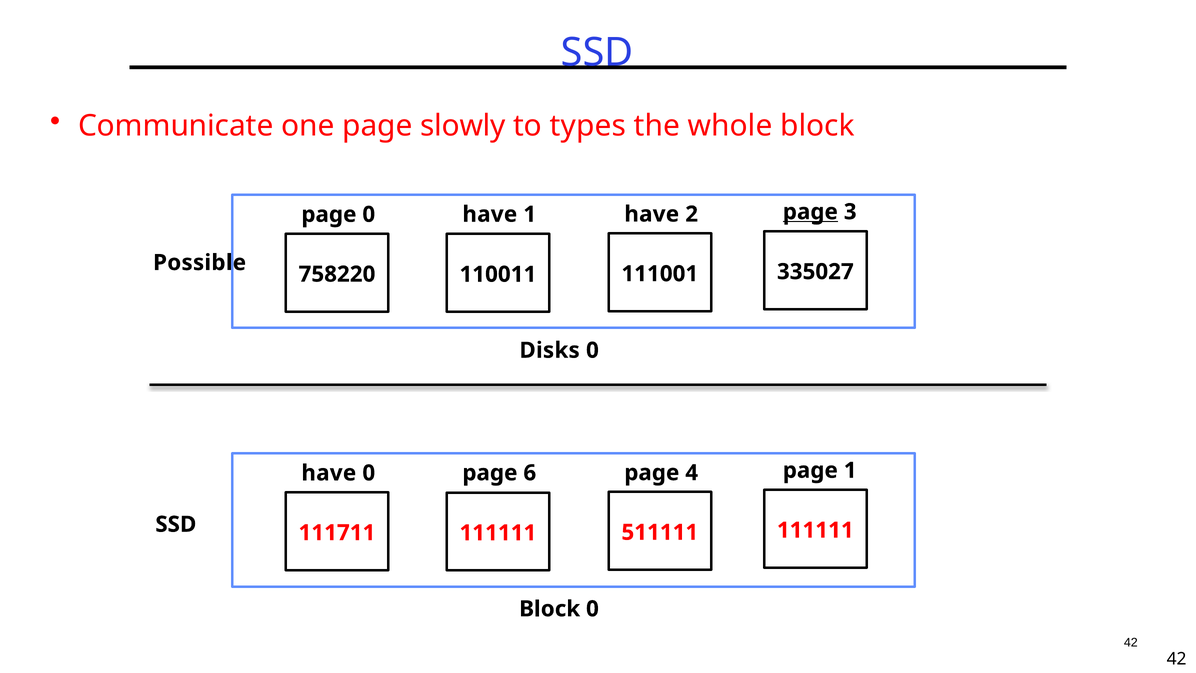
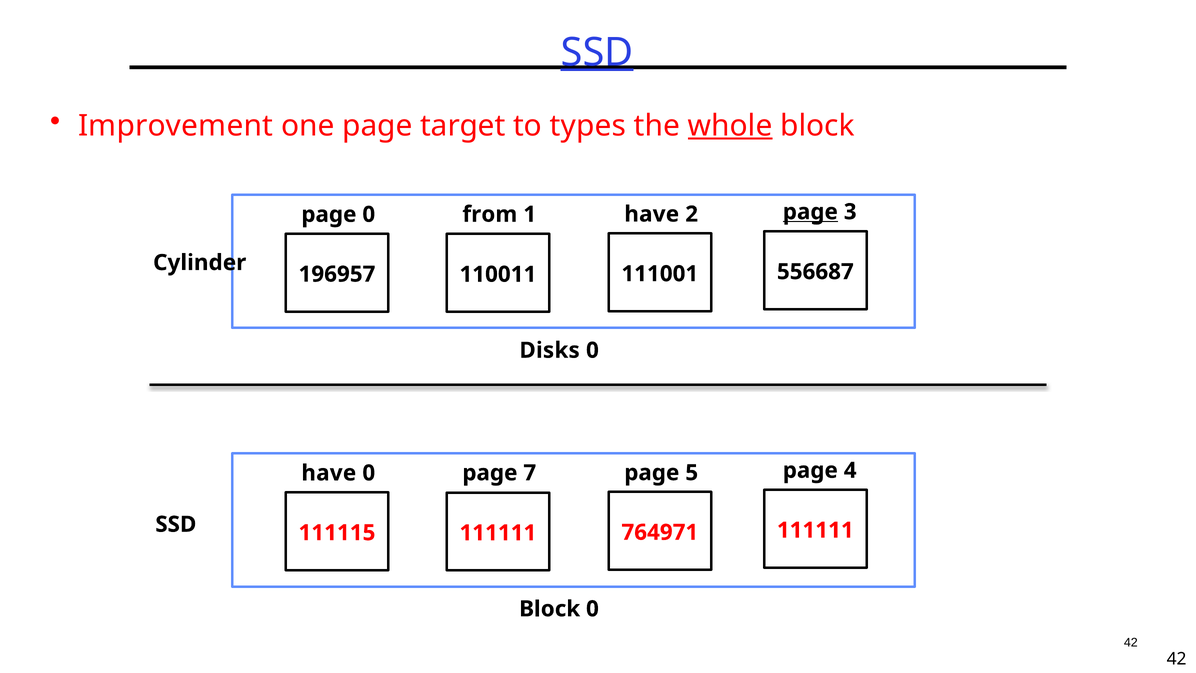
SSD underline: none -> present (597, 53)
Communicate: Communicate -> Improvement (176, 126)
slowly: slowly -> target (463, 126)
whole underline: none -> present (730, 126)
0 have: have -> from (490, 214)
Possible: Possible -> Cylinder (200, 263)
758220: 758220 -> 196957 (337, 274)
335027: 335027 -> 556687 (815, 272)
6: 6 -> 7 (530, 473)
4: 4 -> 5 (692, 473)
page 1: 1 -> 4 (850, 470)
111711: 111711 -> 111115 (337, 533)
511111: 511111 -> 764971 (660, 532)
